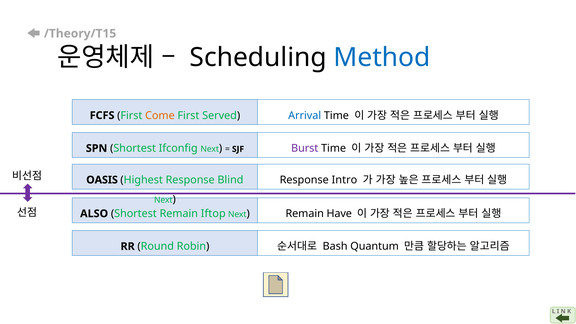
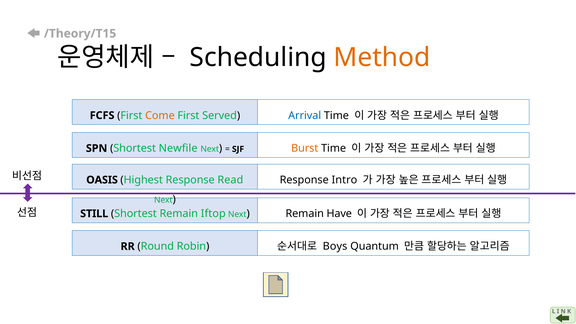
Method colour: blue -> orange (382, 58)
Ifconfig: Ifconfig -> Newfile (178, 148)
Burst colour: purple -> orange (305, 148)
Blind: Blind -> Read (230, 180)
ALSO: ALSO -> STILL (94, 214)
Bash: Bash -> Boys (335, 246)
